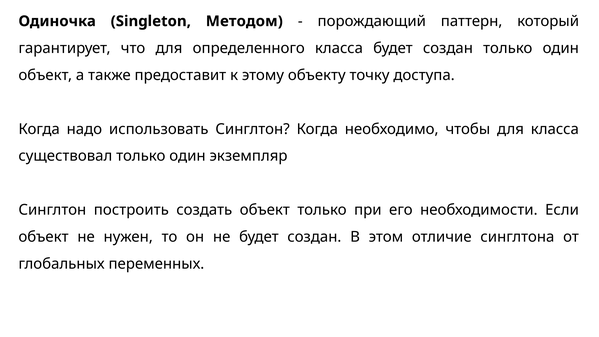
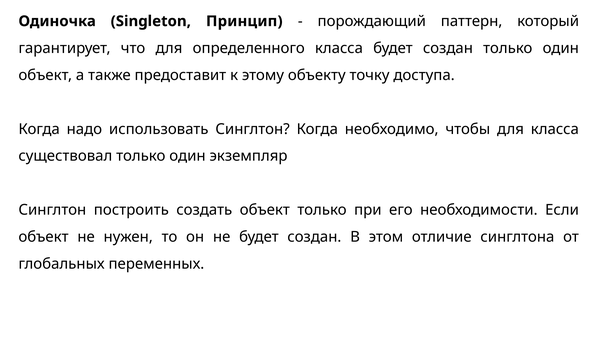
Методом: Методом -> Принцип (244, 21)
